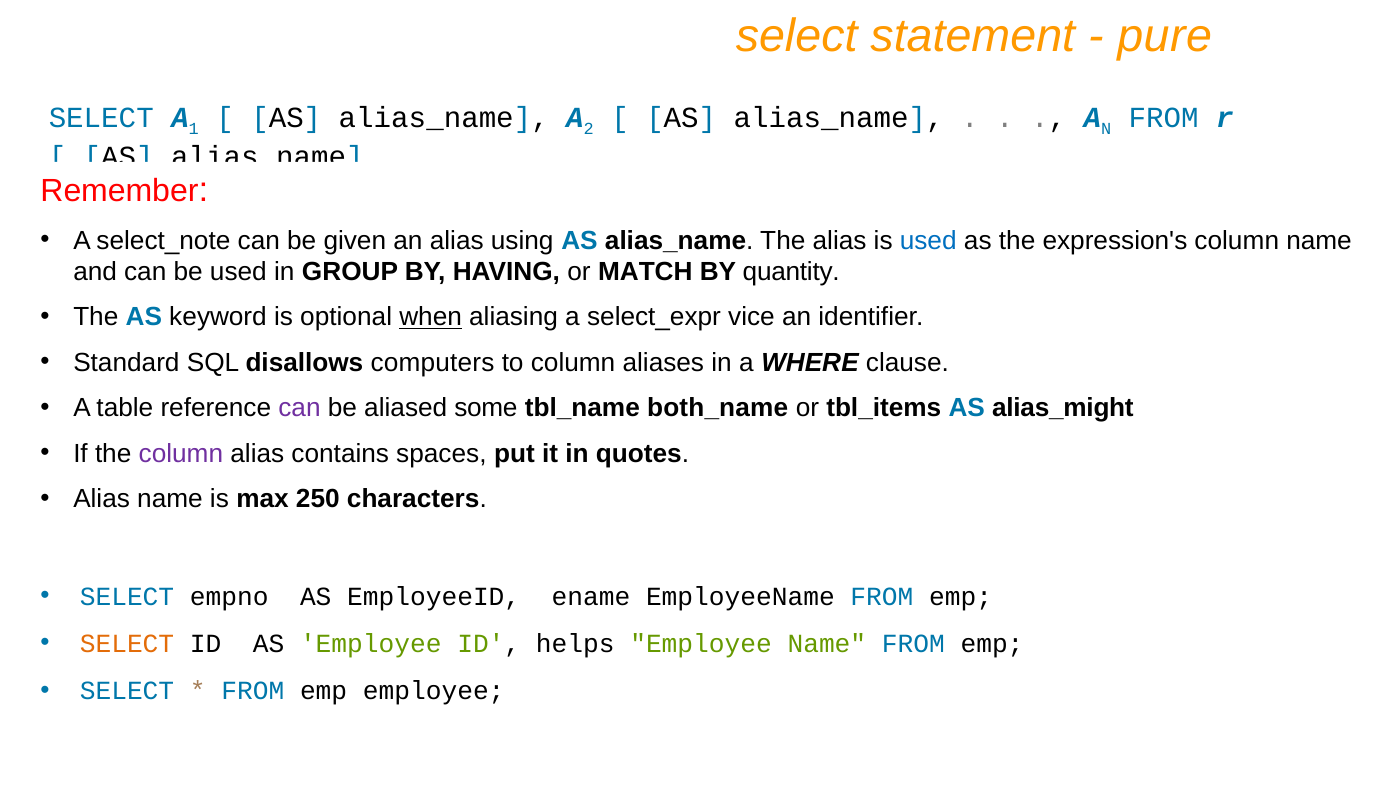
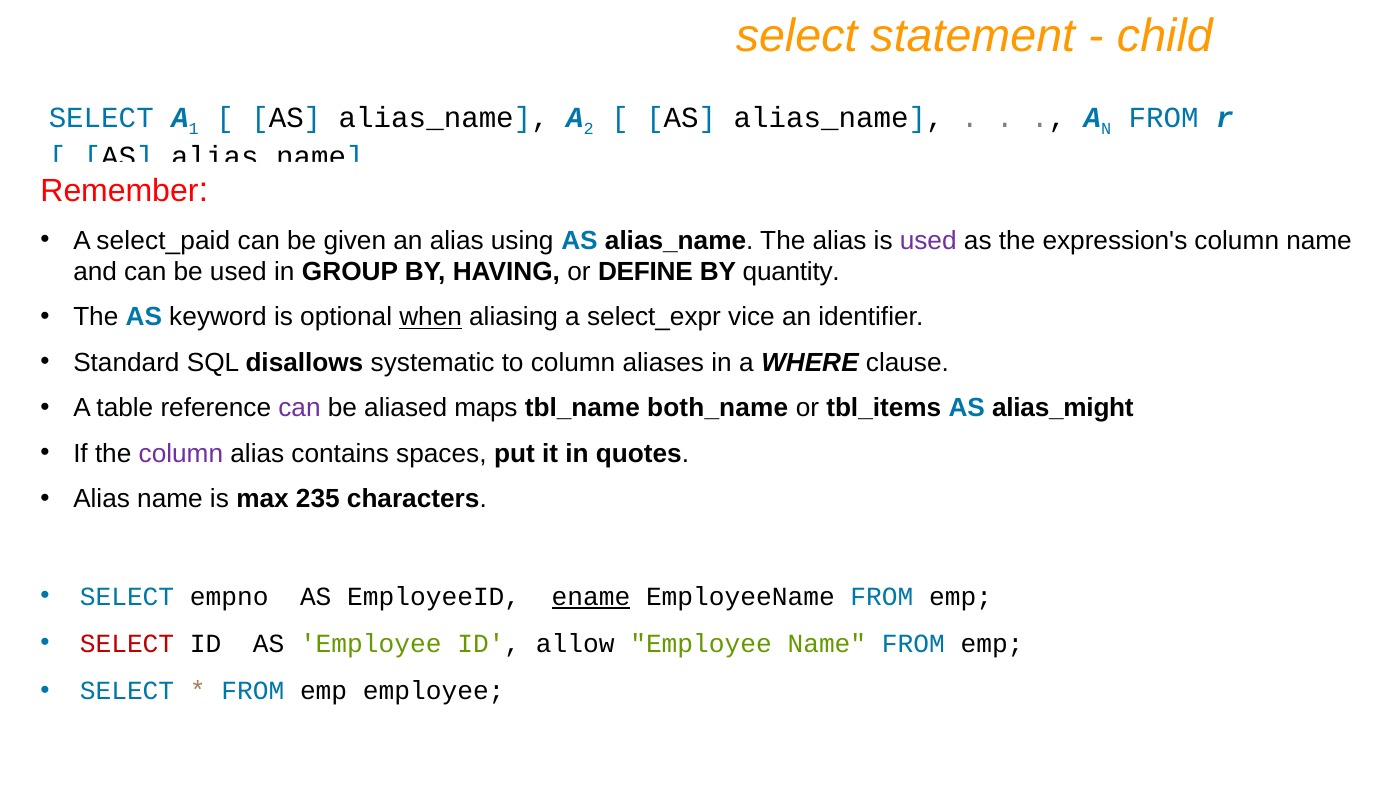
pure: pure -> child (1165, 36)
select_note: select_note -> select_paid (163, 241)
used colour: blue -> purple (928, 241)
MATCH: MATCH -> DEFINE (645, 272)
computers: computers -> systematic (433, 363)
some: some -> maps (486, 408)
250: 250 -> 235 (318, 499)
ename underline: none -> present (591, 597)
SELECT colour: orange -> red (127, 644)
helps: helps -> allow (575, 644)
